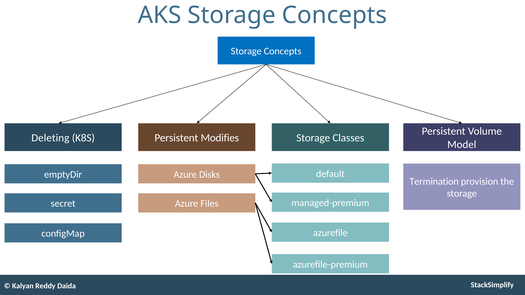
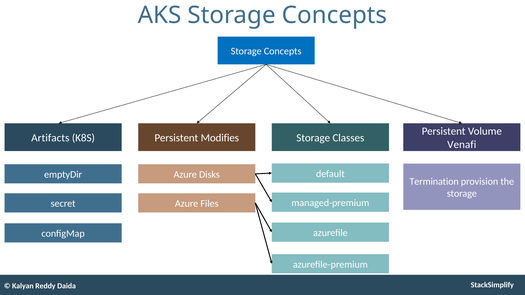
Deleting: Deleting -> Artifacts (50, 138)
Model: Model -> Venafi (462, 145)
